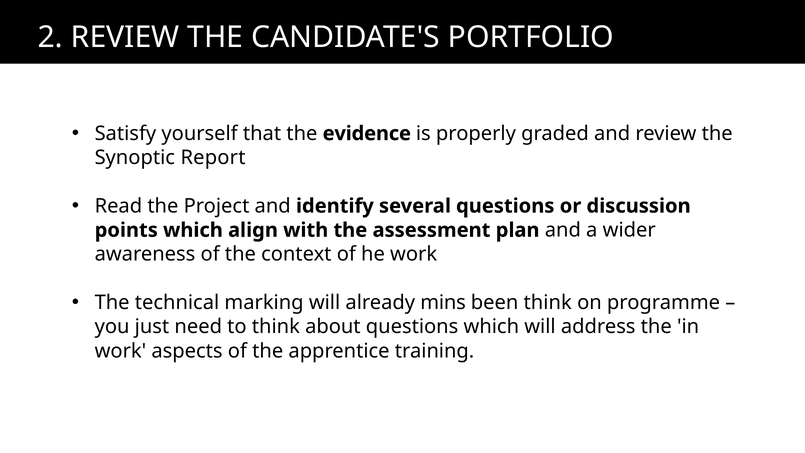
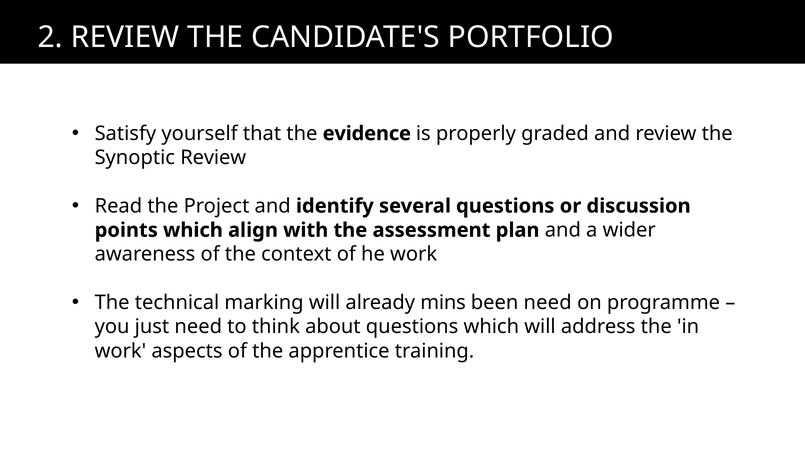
Synoptic Report: Report -> Review (213, 158)
been think: think -> need (548, 303)
